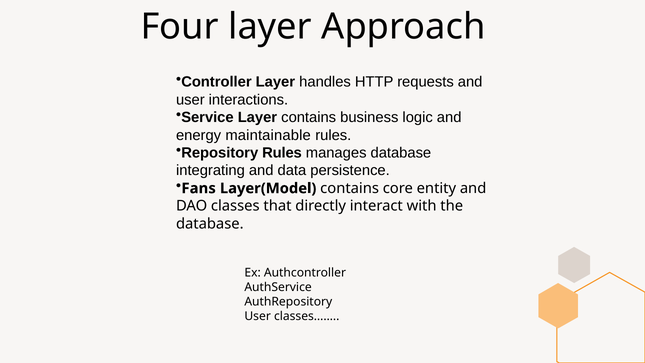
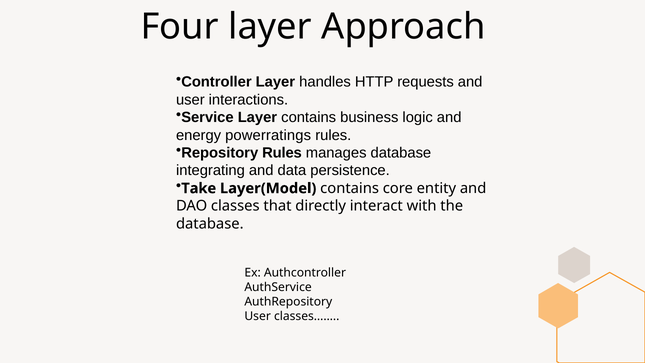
maintainable: maintainable -> powerratings (268, 135)
Fans: Fans -> Take (199, 188)
